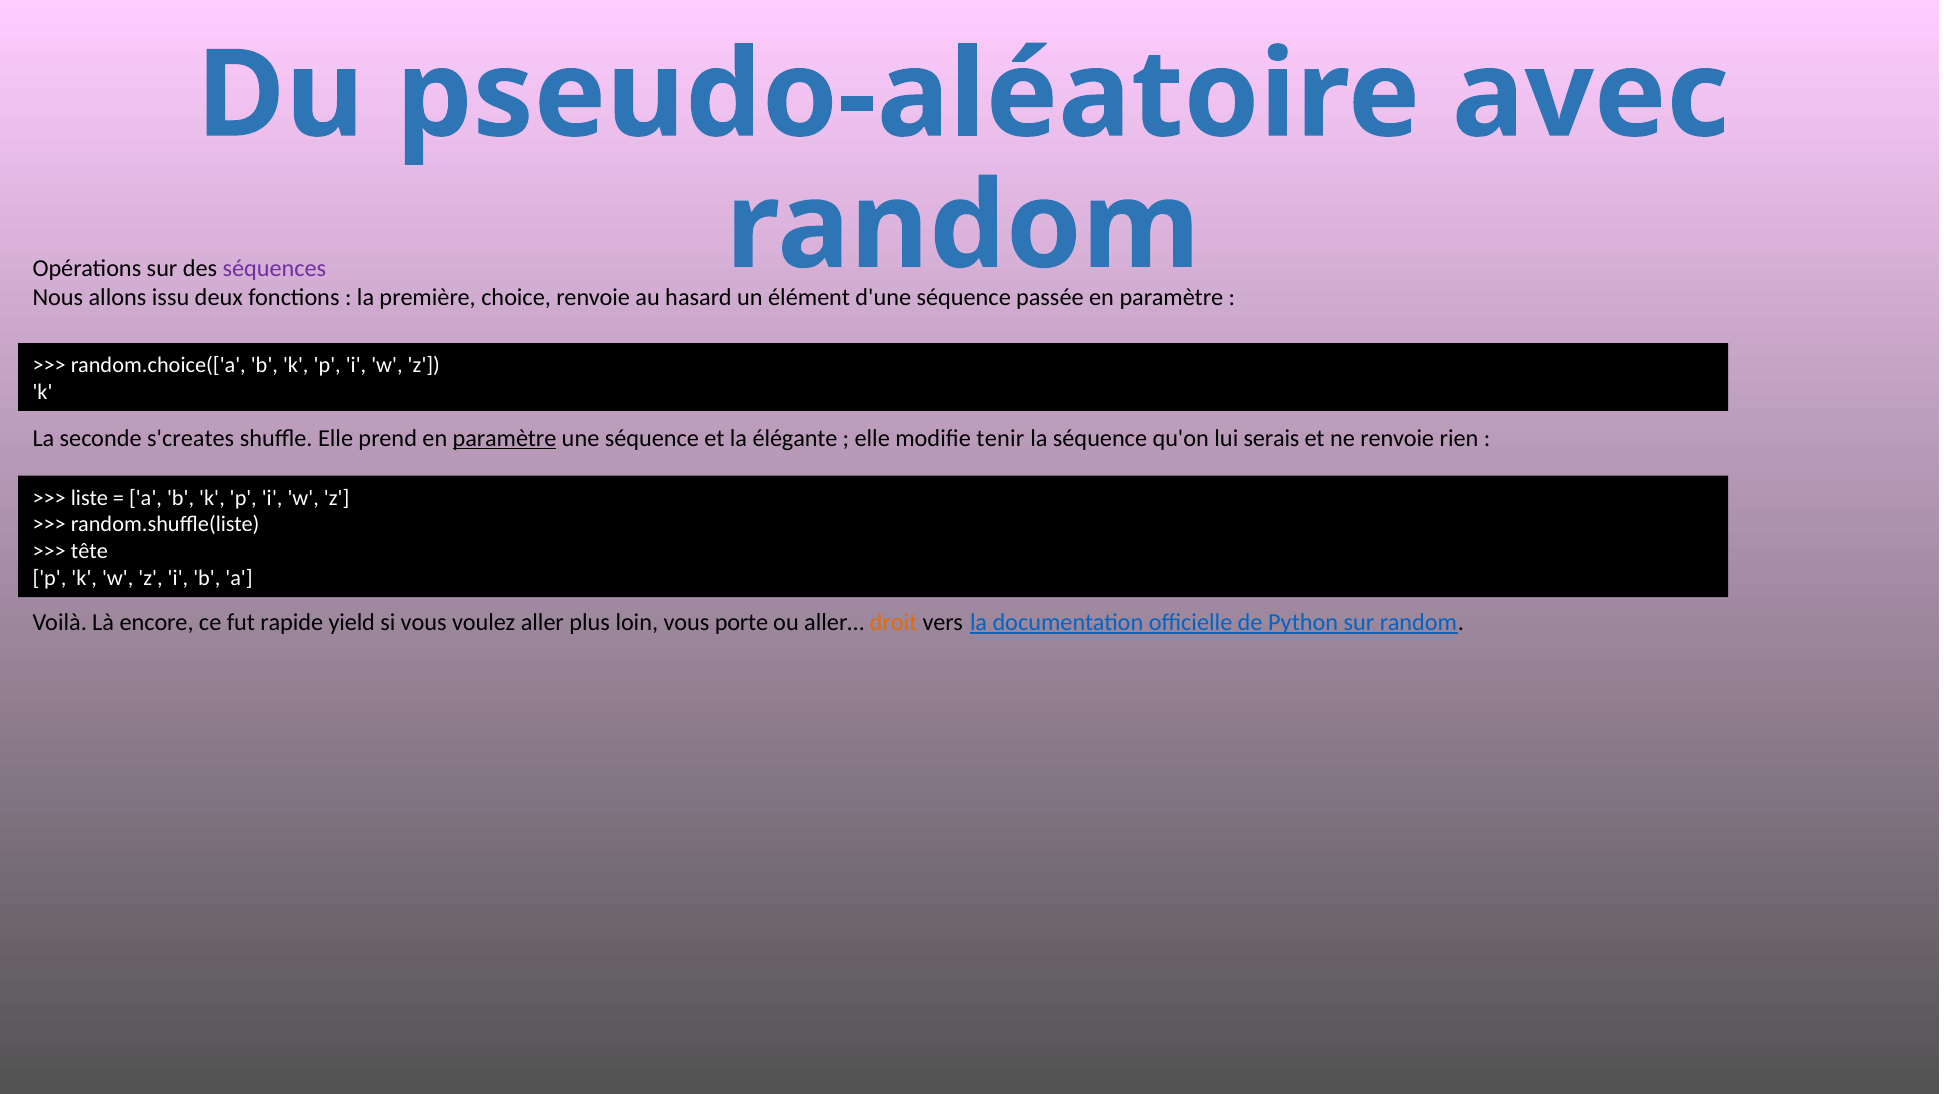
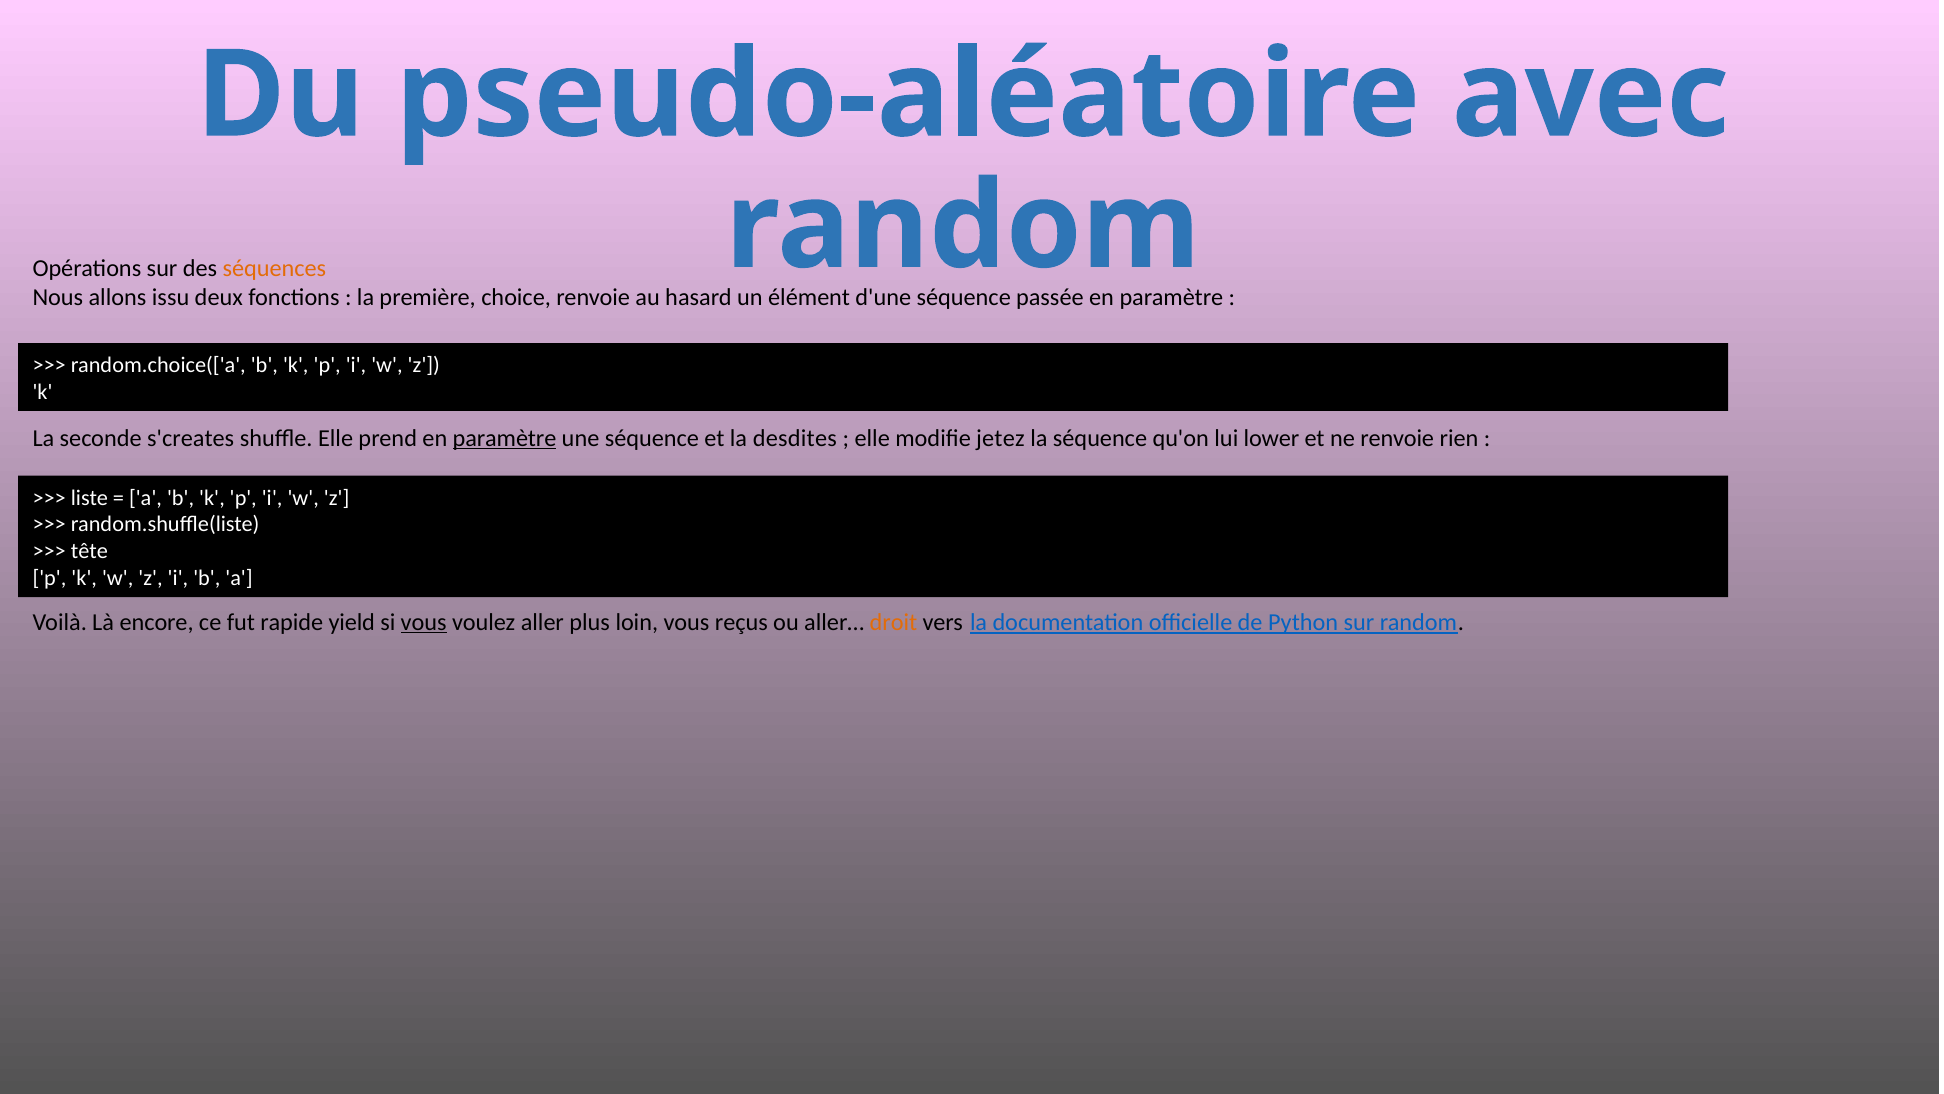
séquences colour: purple -> orange (274, 268)
élégante: élégante -> desdites (795, 438)
tenir: tenir -> jetez (1000, 438)
serais: serais -> lower (1271, 438)
vous underline: none -> present (424, 622)
porte: porte -> reçus (741, 622)
